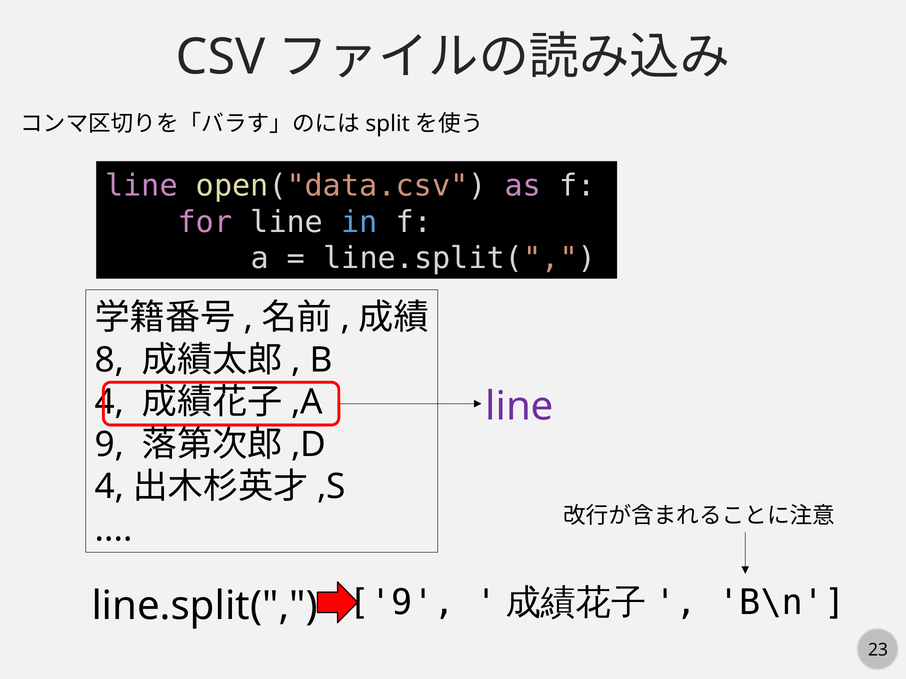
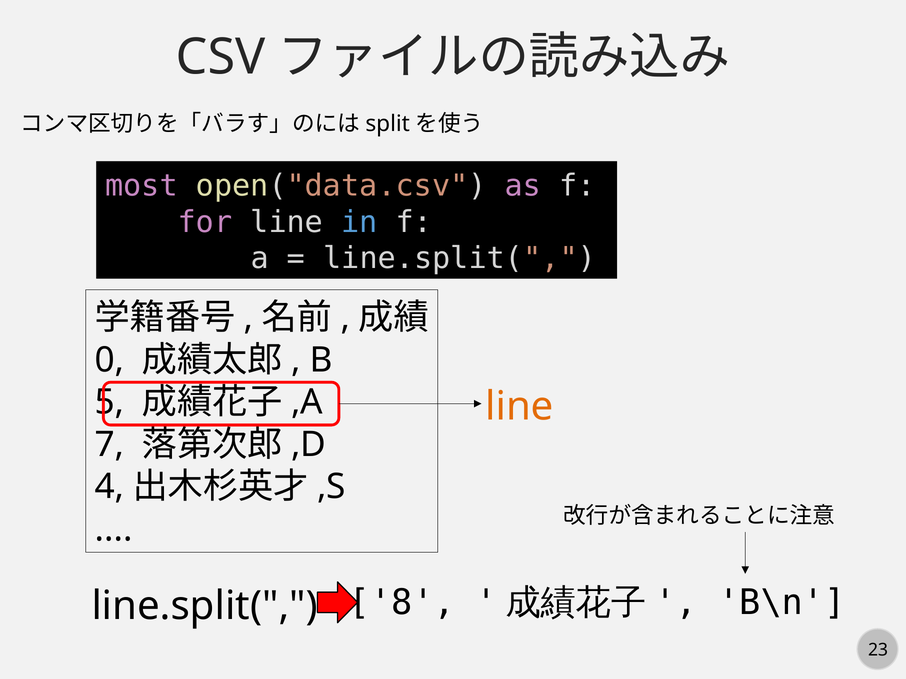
line: line -> most (142, 186)
8: 8 -> 0 (110, 360)
4: 4 -> 5 (110, 402)
line colour: purple -> orange (519, 407)
9: 9 -> 7 (110, 445)
line.split( 9: 9 -> 8 (402, 603)
